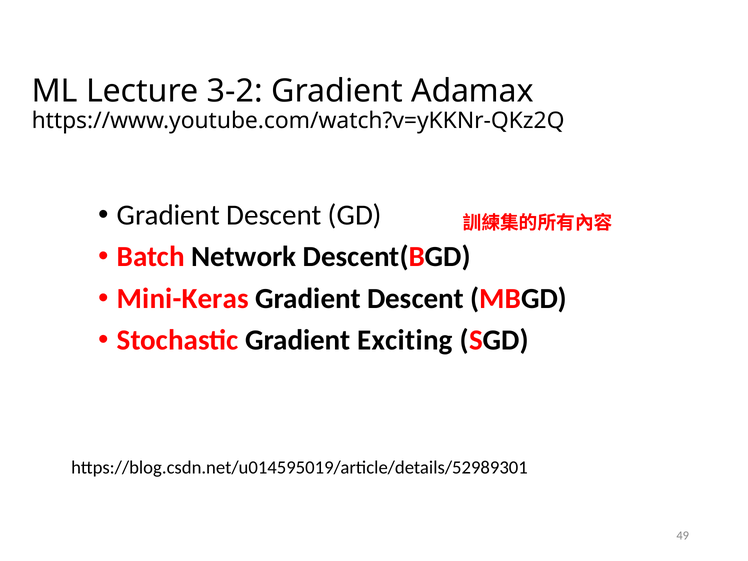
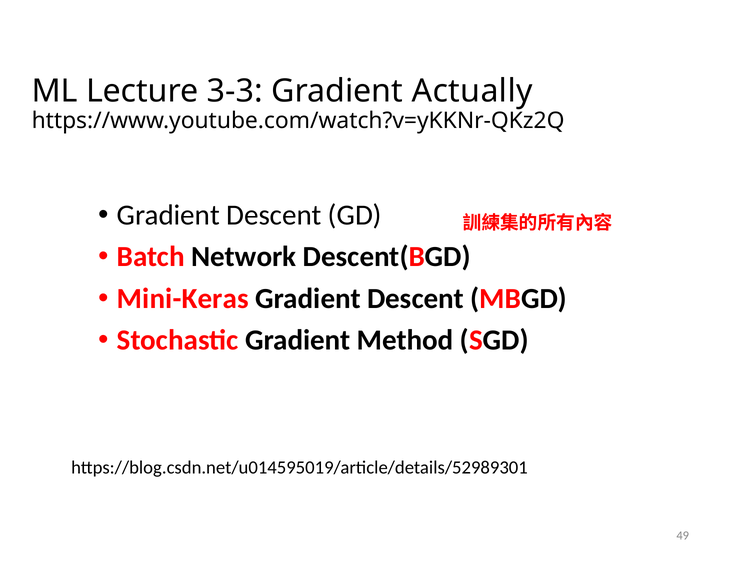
3-2: 3-2 -> 3-3 (235, 91)
Adamax: Adamax -> Actually (472, 91)
Exciting: Exciting -> Method (405, 340)
